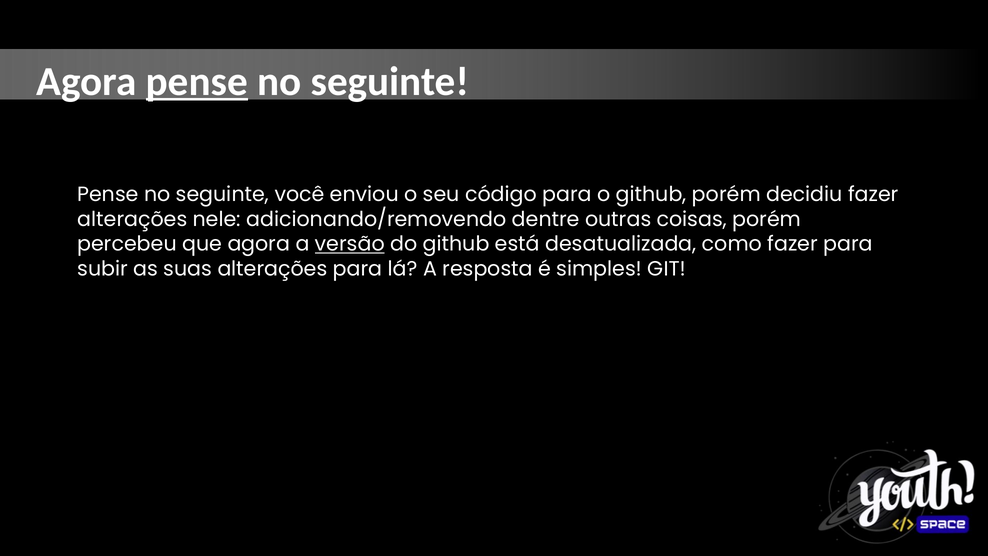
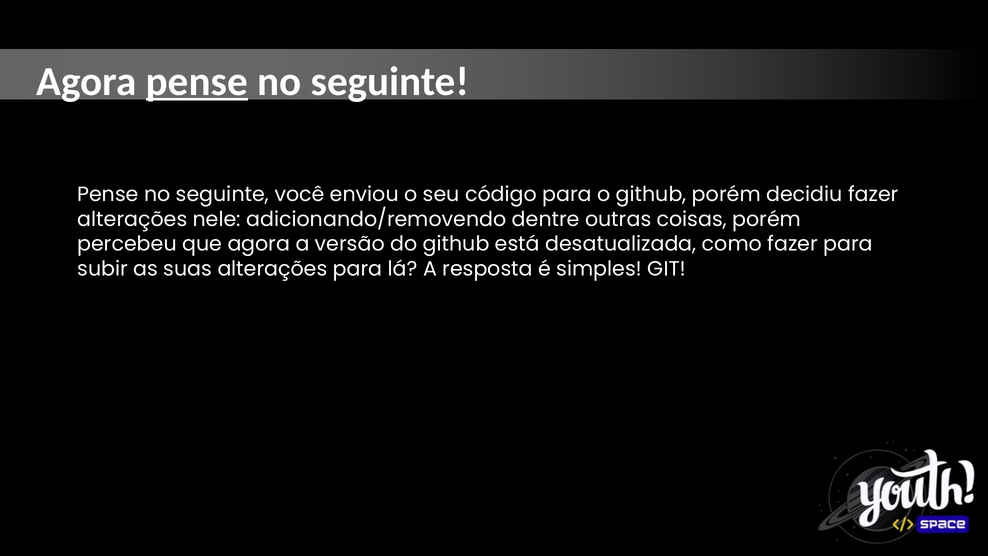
versão underline: present -> none (350, 244)
